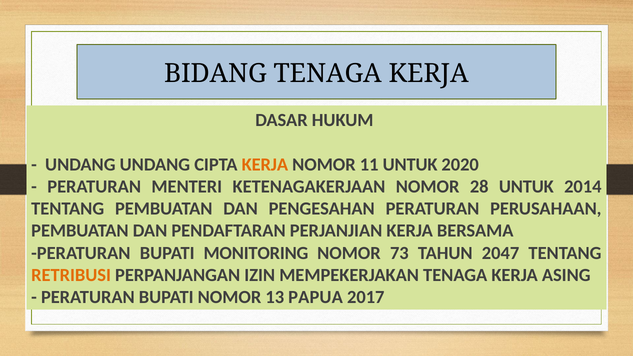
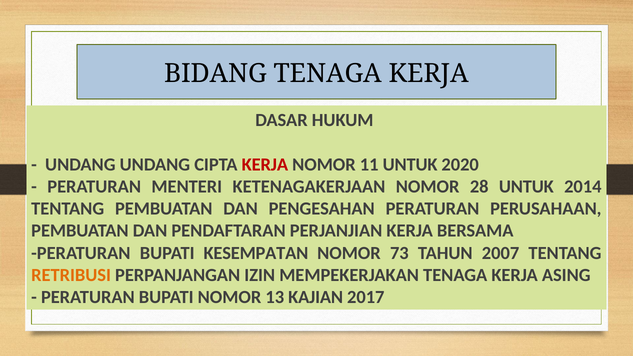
KERJA colour: orange -> red (265, 164)
MONITORING: MONITORING -> KESEMPATAN (256, 253)
2047: 2047 -> 2007 (501, 253)
PAPUA: PAPUA -> KAJIAN (316, 297)
